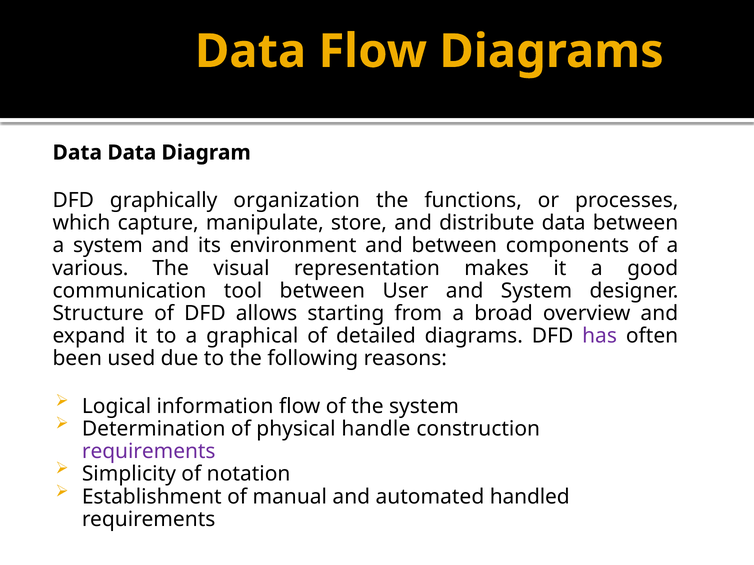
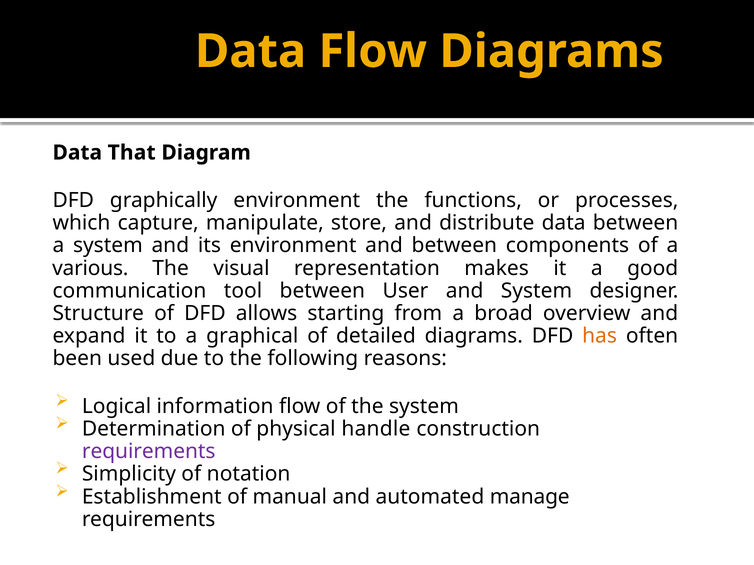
Data Data: Data -> That (132, 153)
graphically organization: organization -> environment (297, 200)
has colour: purple -> orange (600, 336)
handled: handled -> manage (530, 497)
